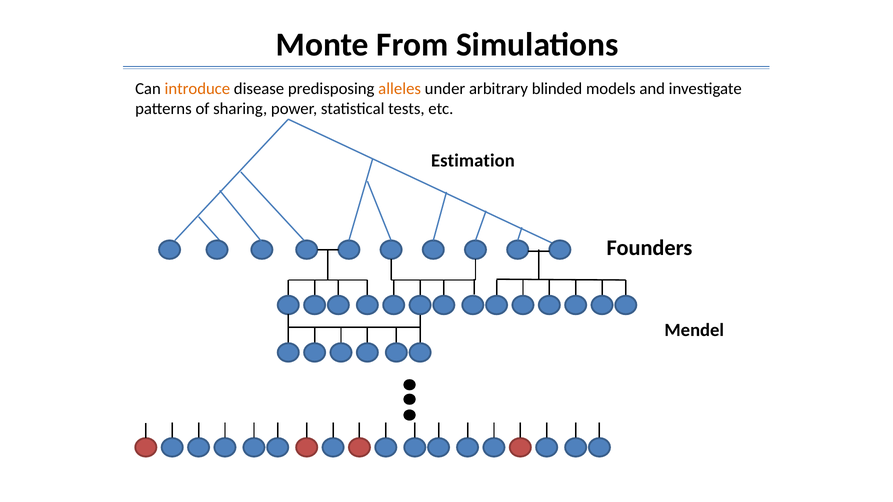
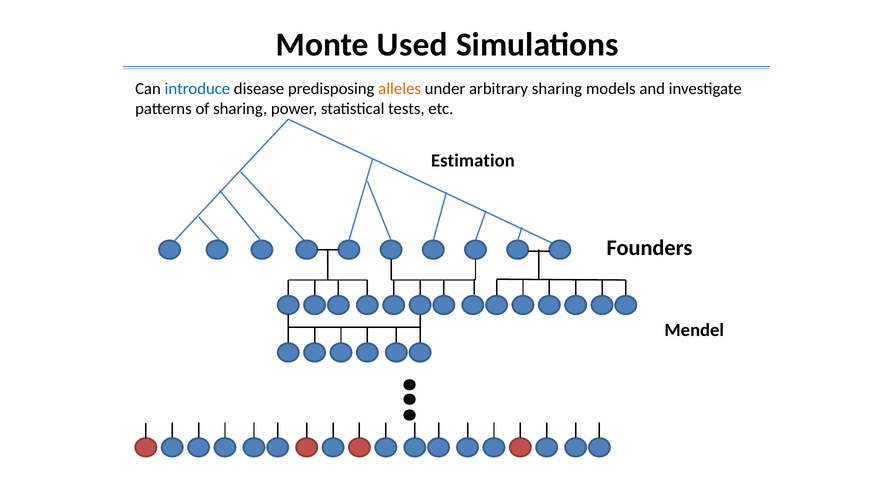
From: From -> Used (412, 45)
introduce colour: orange -> blue (197, 89)
arbitrary blinded: blinded -> sharing (557, 89)
